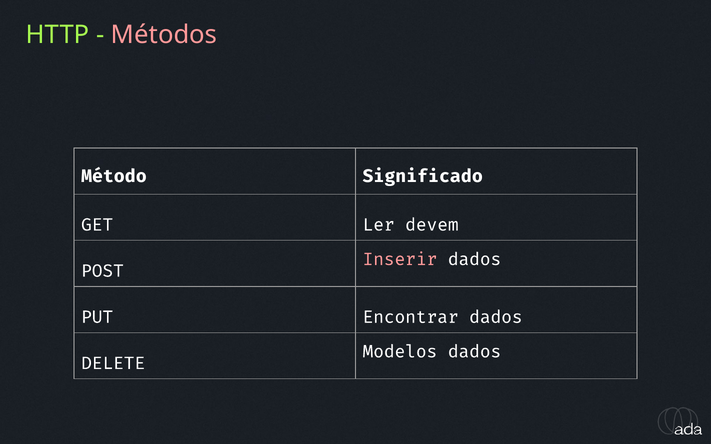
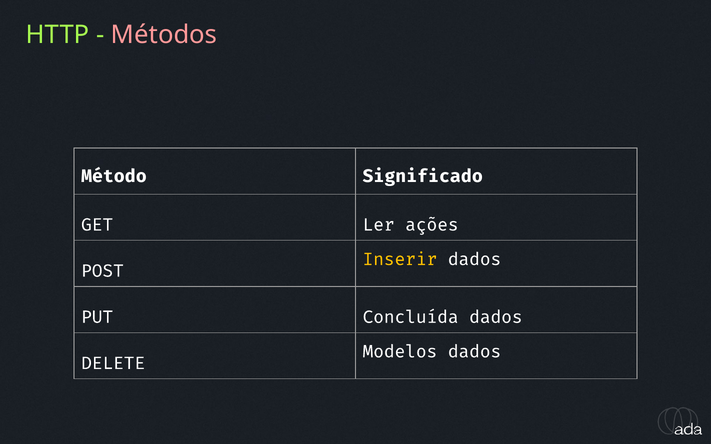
devem: devem -> ações (432, 225)
Inserir colour: pink -> yellow (400, 259)
Encontrar: Encontrar -> Concluída (411, 317)
